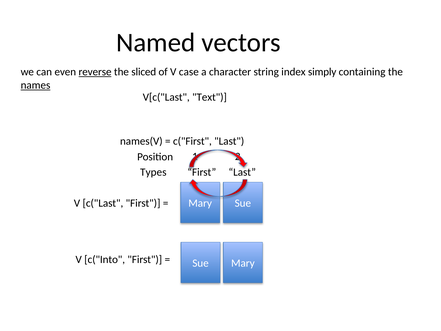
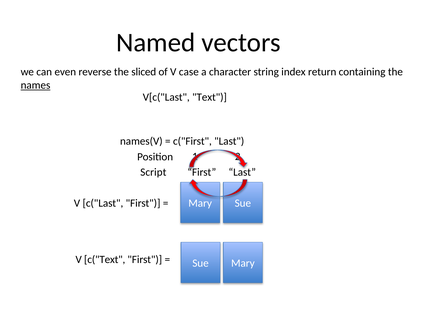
reverse underline: present -> none (95, 72)
simply: simply -> return (322, 72)
Types: Types -> Script (153, 172)
c("Into: c("Into -> c("Text (105, 259)
